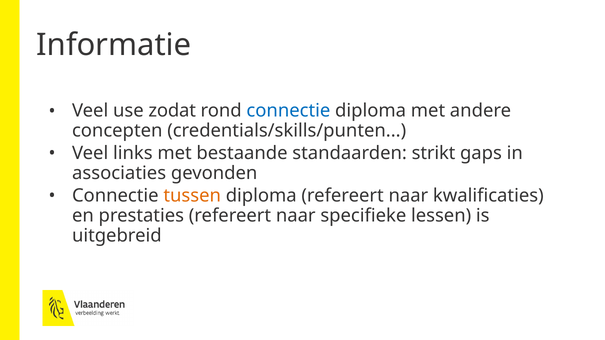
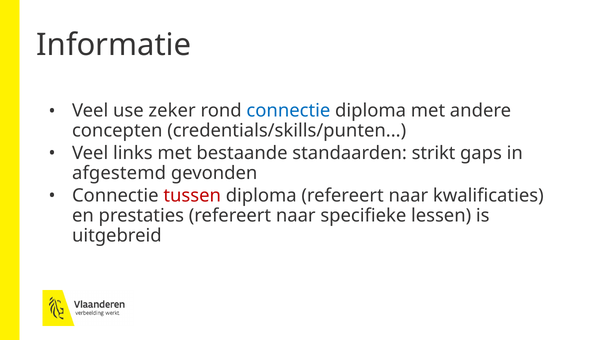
zodat: zodat -> zeker (172, 111)
associaties: associaties -> afgestemd (119, 173)
tussen colour: orange -> red (192, 196)
